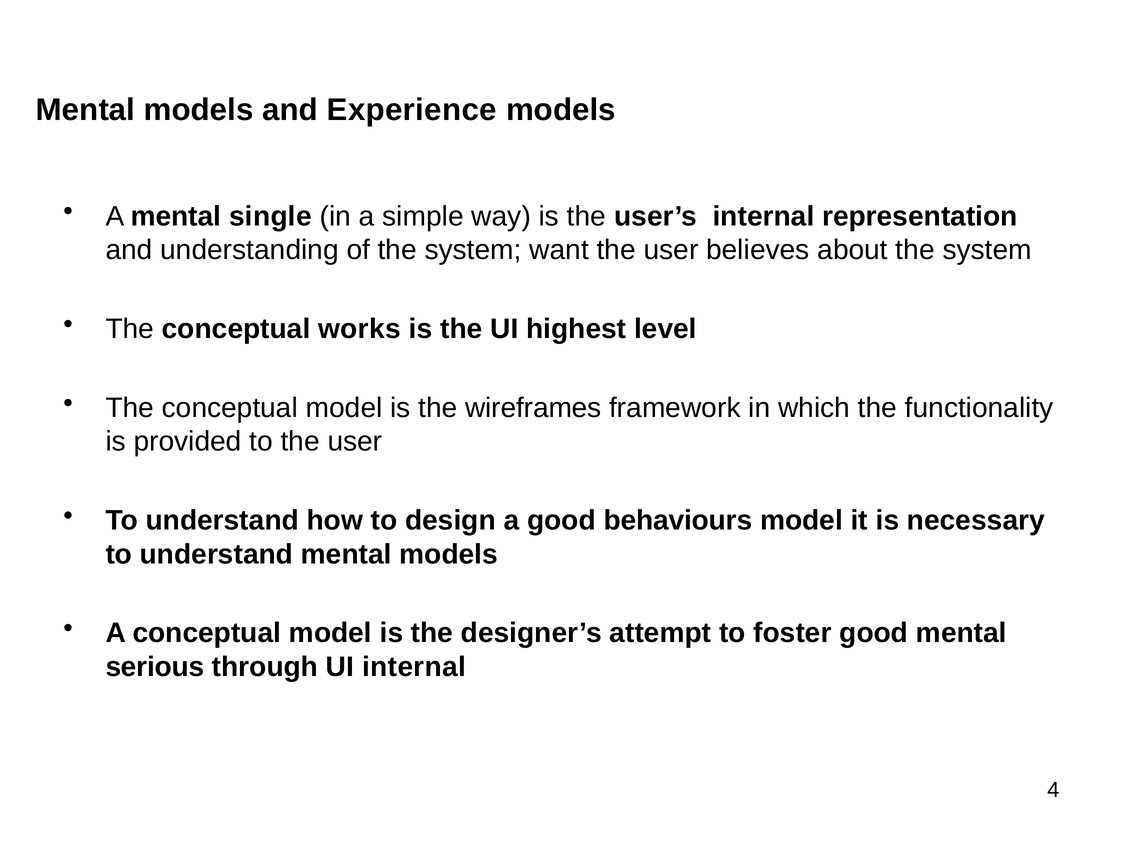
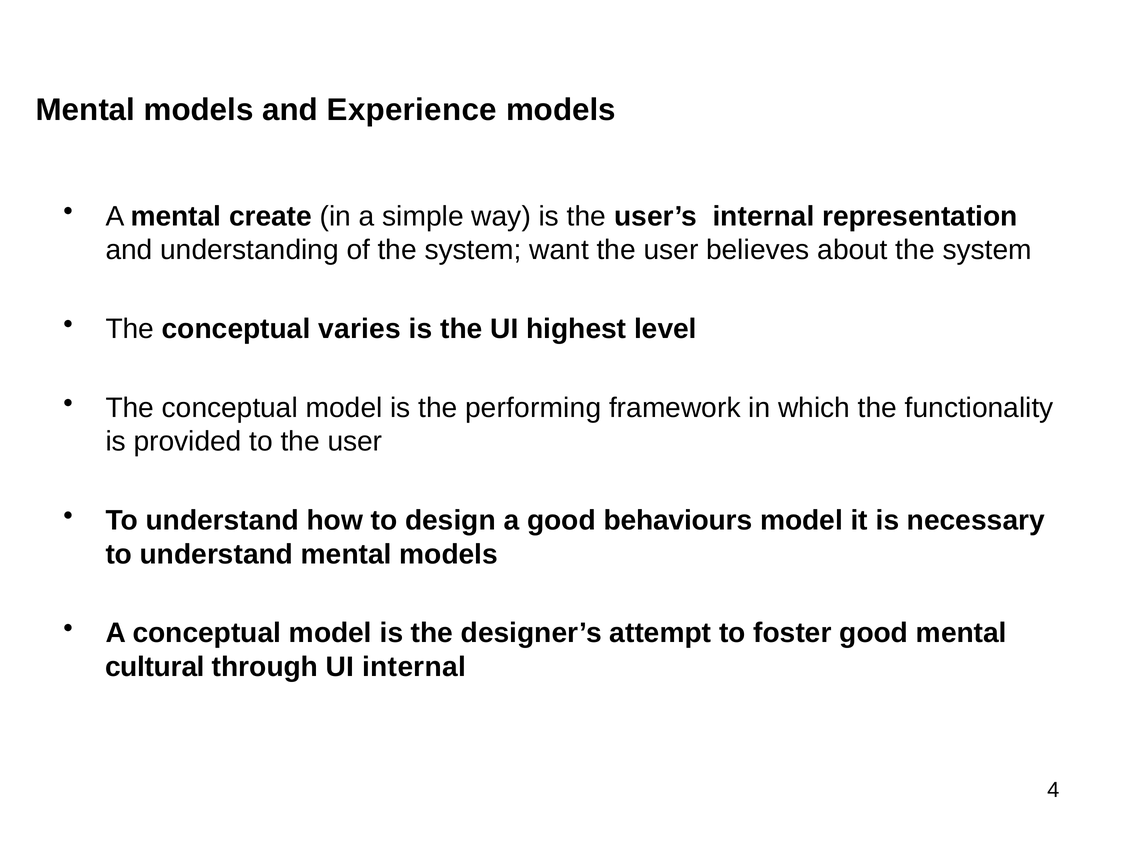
single: single -> create (271, 216)
works: works -> varies (360, 329)
wireframes: wireframes -> performing (533, 408)
serious: serious -> cultural (155, 667)
